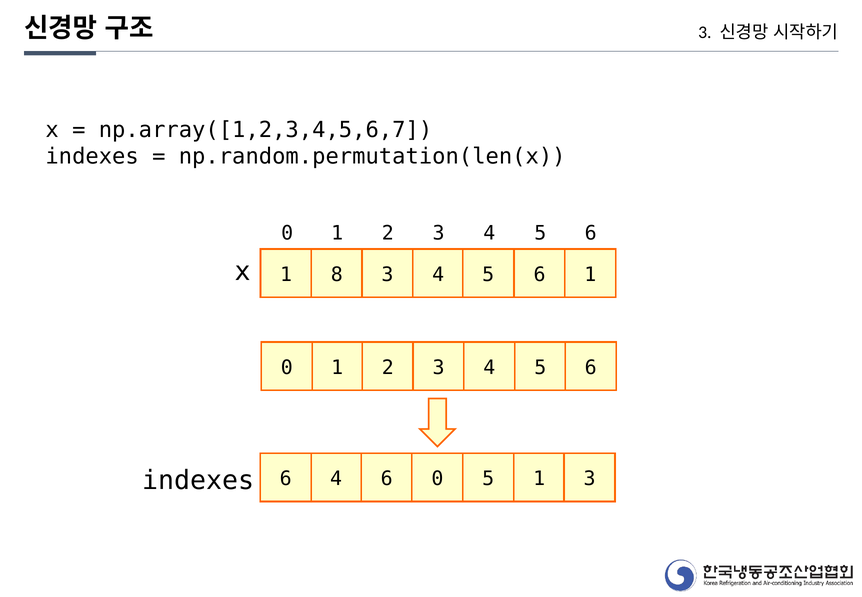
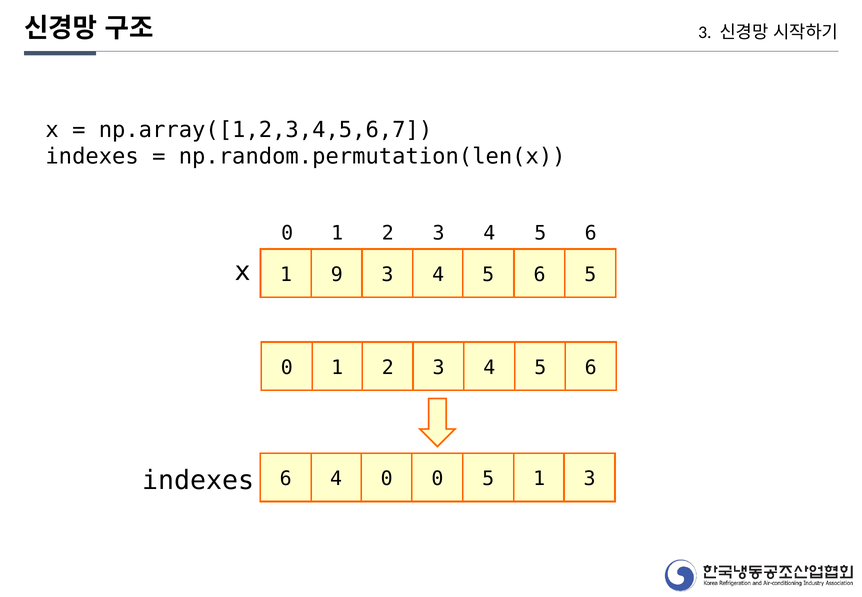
8: 8 -> 9 (337, 274)
6 1: 1 -> 5 (590, 274)
4 6: 6 -> 0 (387, 479)
